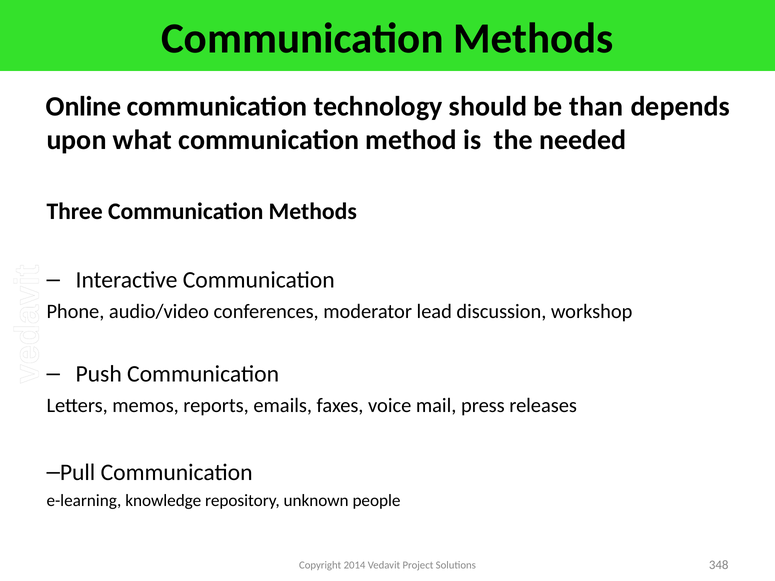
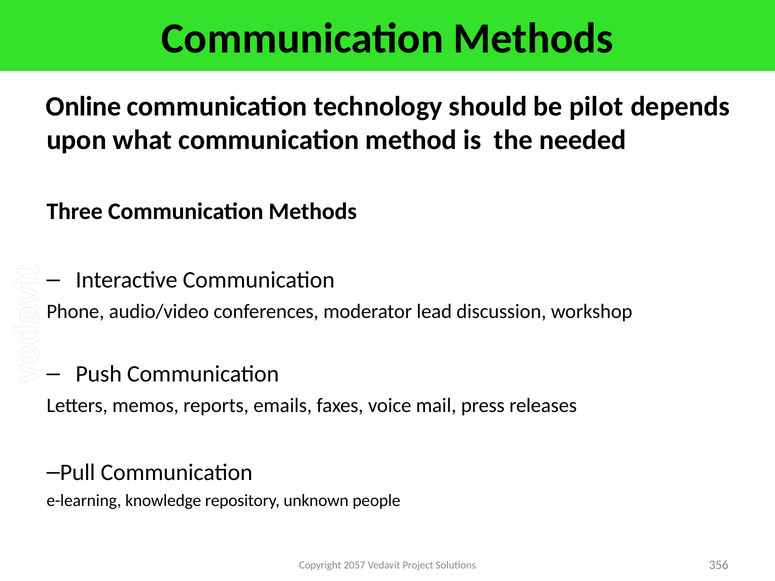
than: than -> pilot (596, 107)
2014: 2014 -> 2057 (355, 565)
348: 348 -> 356 (719, 565)
